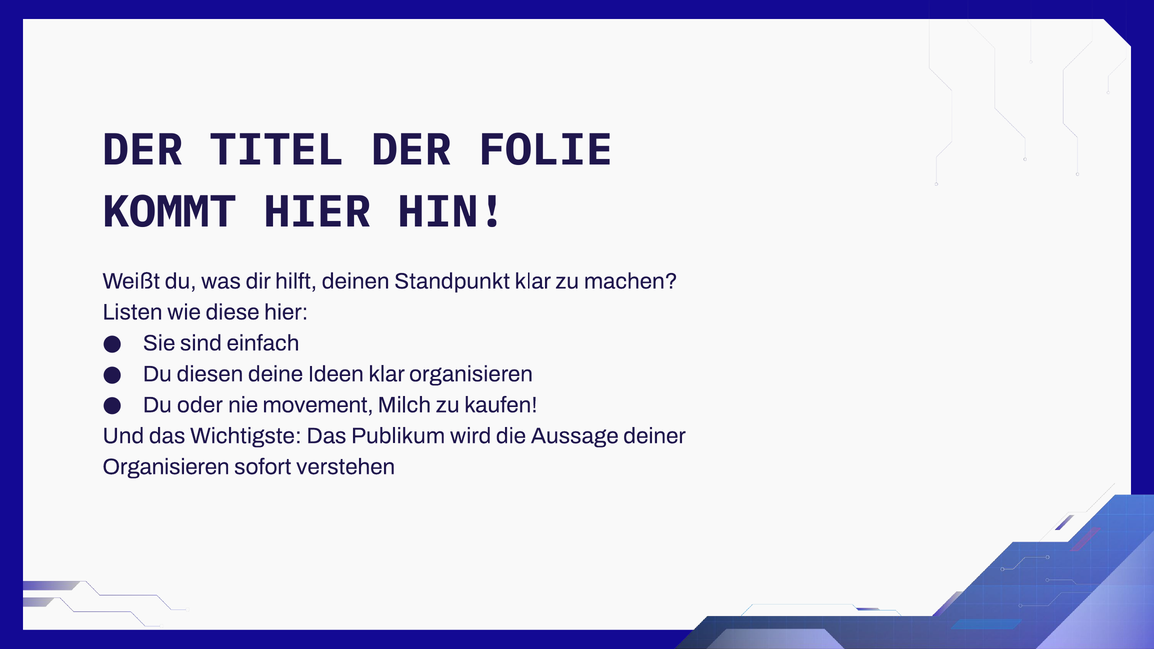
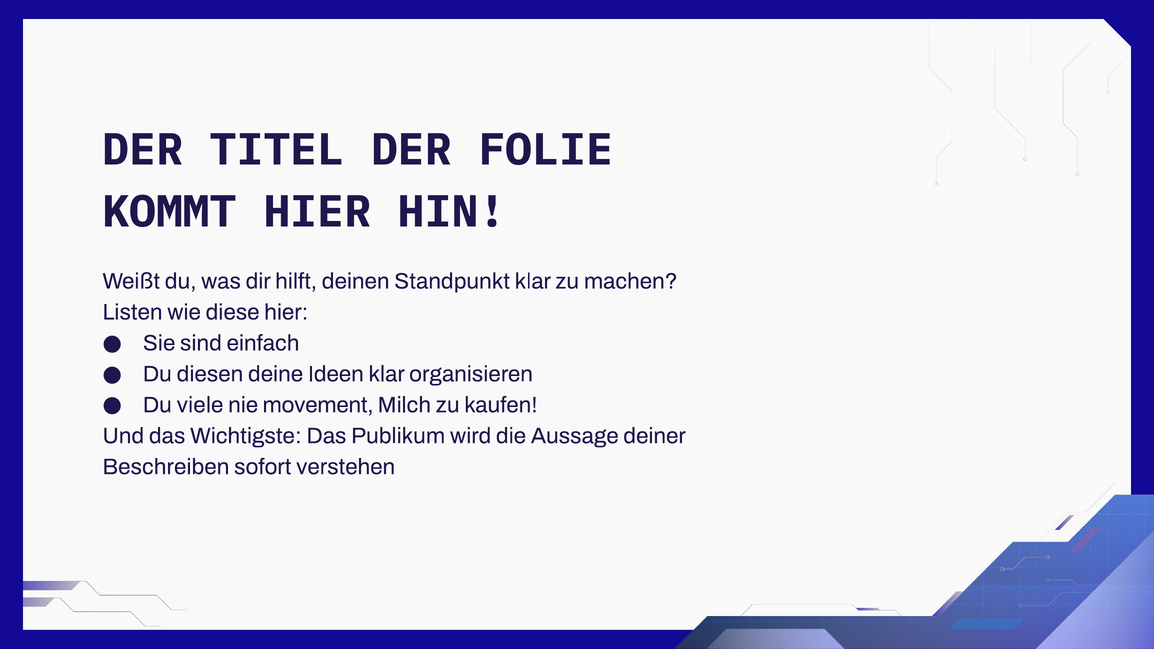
oder: oder -> viele (200, 405)
Organisieren: Organisieren -> Beschreiben (166, 467)
